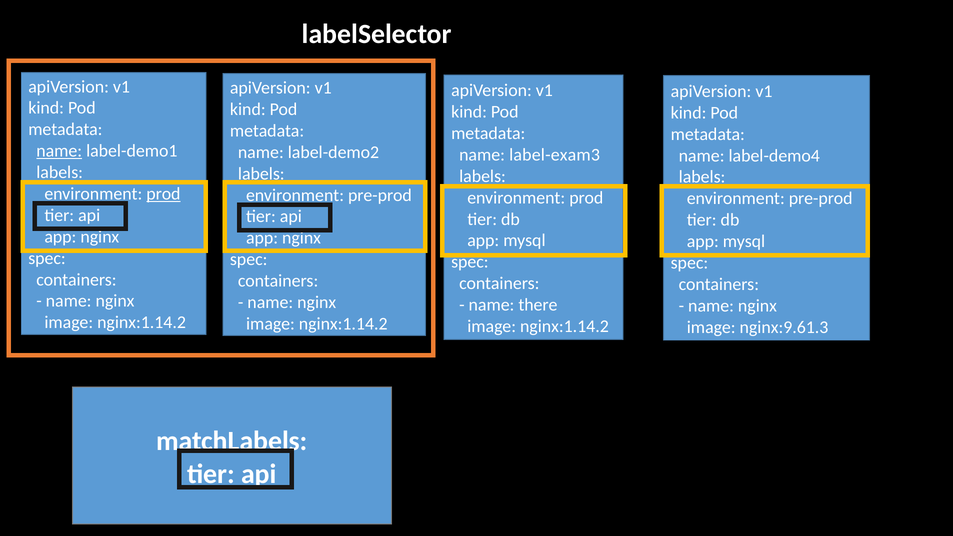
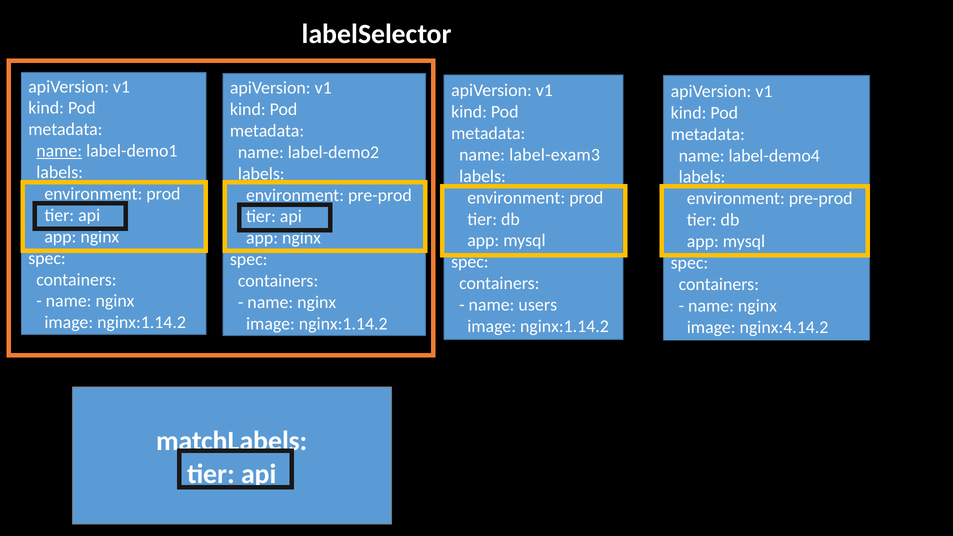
prod underline: present -> none (163, 194)
there: there -> users (538, 305)
nginx:9.61.3: nginx:9.61.3 -> nginx:4.14.2 (784, 327)
